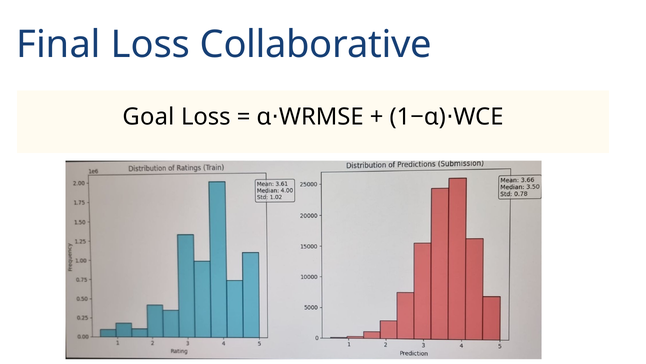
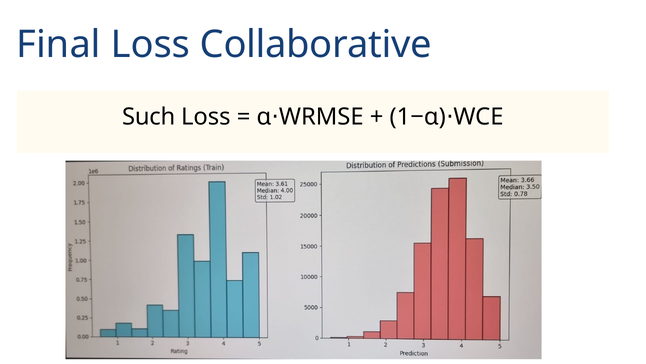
Goal: Goal -> Such (149, 117)
